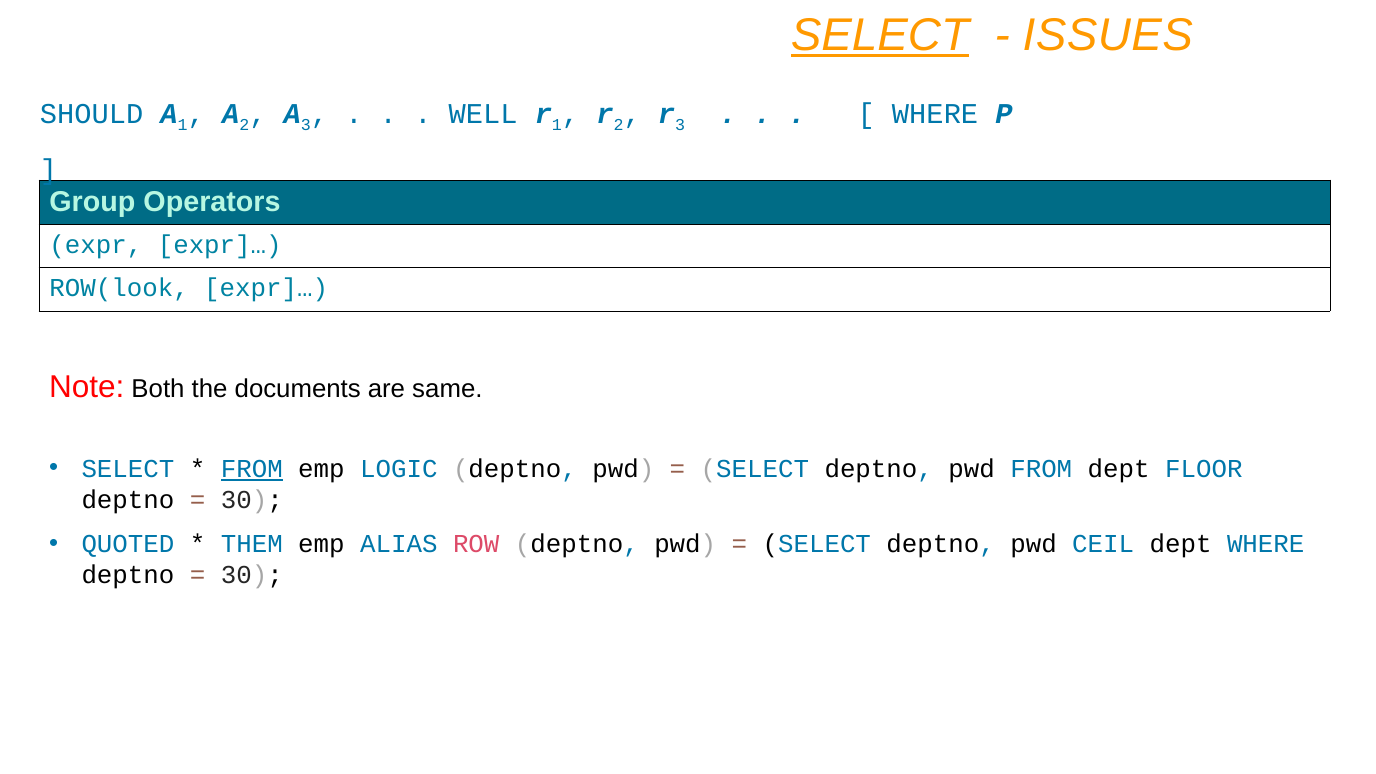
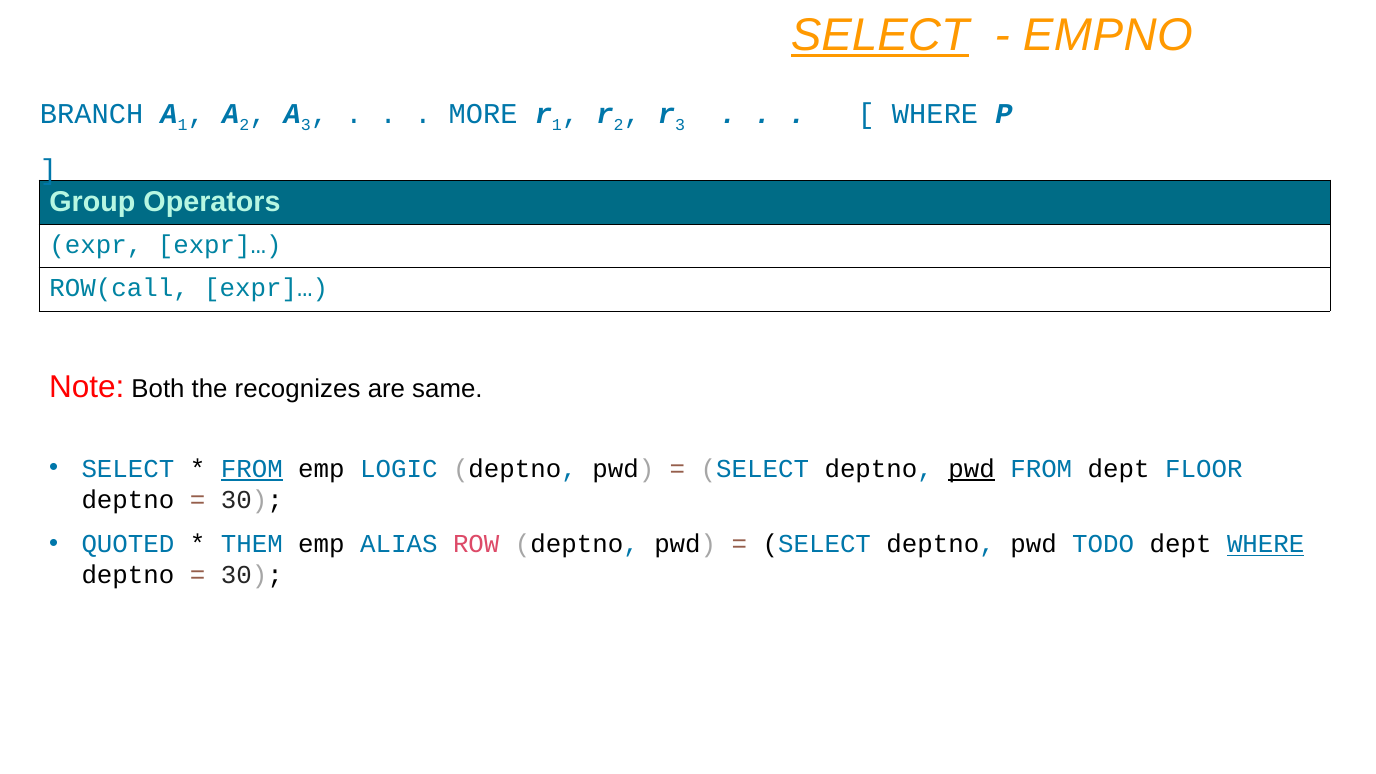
ISSUES: ISSUES -> EMPNO (1108, 36)
SHOULD: SHOULD -> BRANCH (92, 114)
WELL: WELL -> MORE (483, 114)
ROW(look: ROW(look -> ROW(call (119, 288)
documents: documents -> recognizes (298, 389)
pwd underline: none -> present (972, 469)
CEIL: CEIL -> TODO (1103, 544)
WHERE underline: none -> present (1266, 544)
